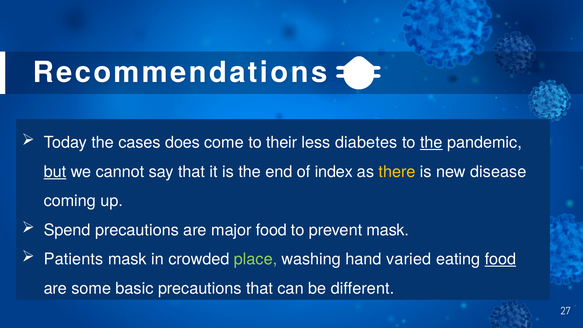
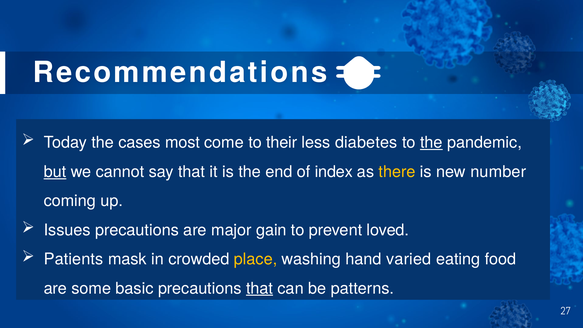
does: does -> most (183, 143)
disease: disease -> number (498, 172)
Spend: Spend -> Issues (67, 230)
major food: food -> gain (271, 230)
prevent mask: mask -> loved (388, 230)
place colour: light green -> yellow (256, 259)
food underline: present -> none (500, 259)
that underline: none -> present (260, 288)
different: different -> patterns (362, 288)
